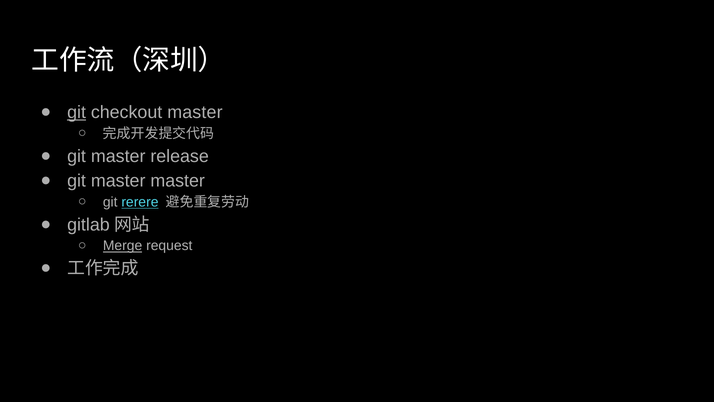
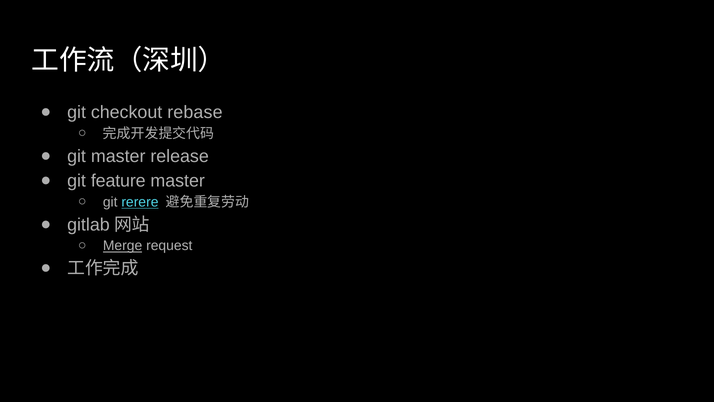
git underline: present -> none (77, 112)
checkout master: master -> rebase (195, 112)
master: master -> feature (118, 181)
